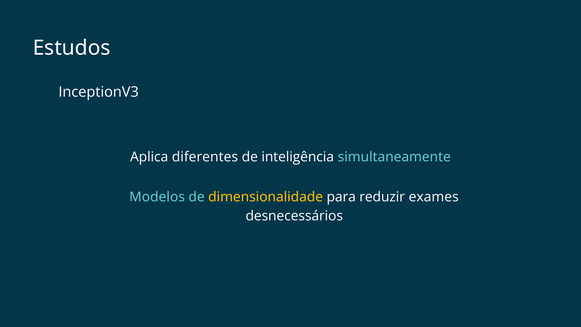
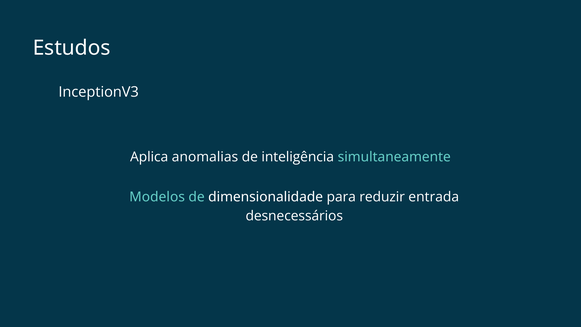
diferentes: diferentes -> anomalias (205, 157)
dimensionalidade colour: yellow -> white (266, 197)
exames: exames -> entrada (434, 197)
